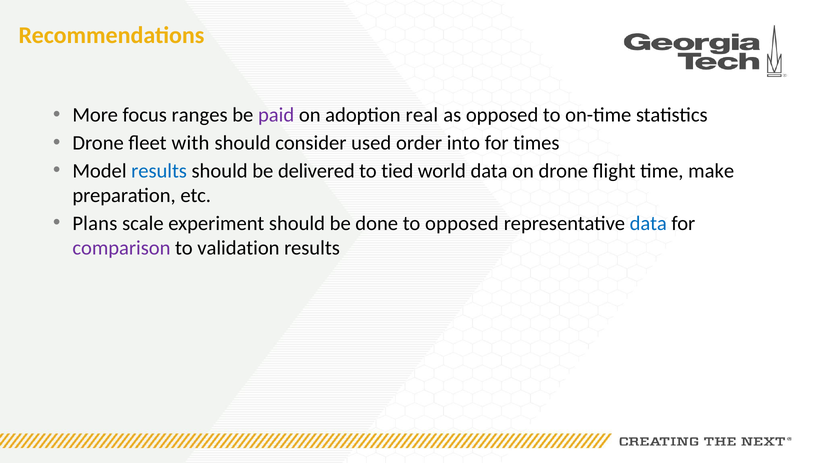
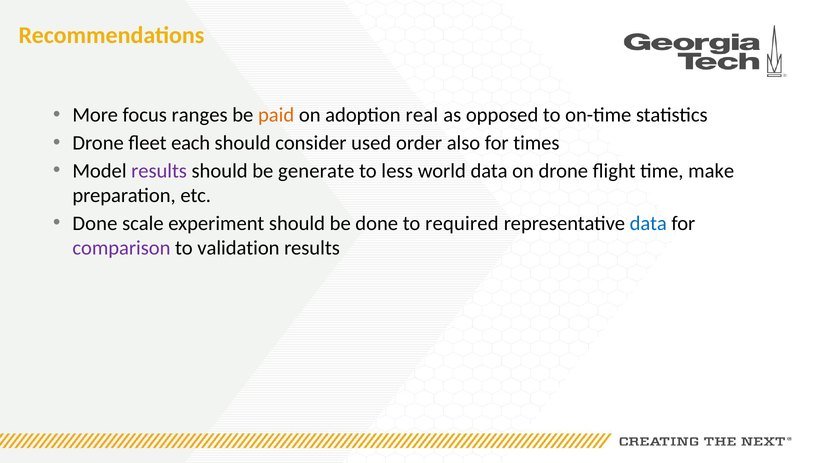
paid colour: purple -> orange (276, 115)
with: with -> each (191, 143)
into: into -> also (463, 143)
results colour: blue -> purple (159, 171)
delivered: delivered -> generate (316, 171)
tied: tied -> less (397, 171)
Plans: Plans -> Done (95, 223)
to opposed: opposed -> required (462, 223)
